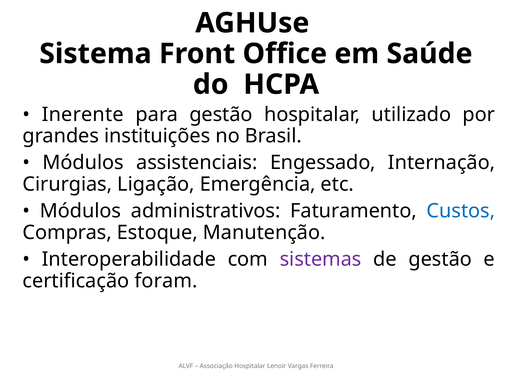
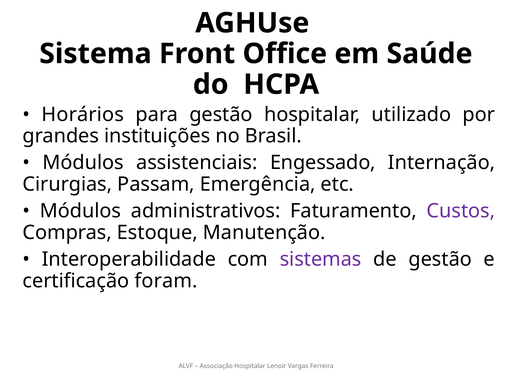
Inerente: Inerente -> Horários (83, 114)
Ligação: Ligação -> Passam (156, 184)
Custos colour: blue -> purple (461, 211)
